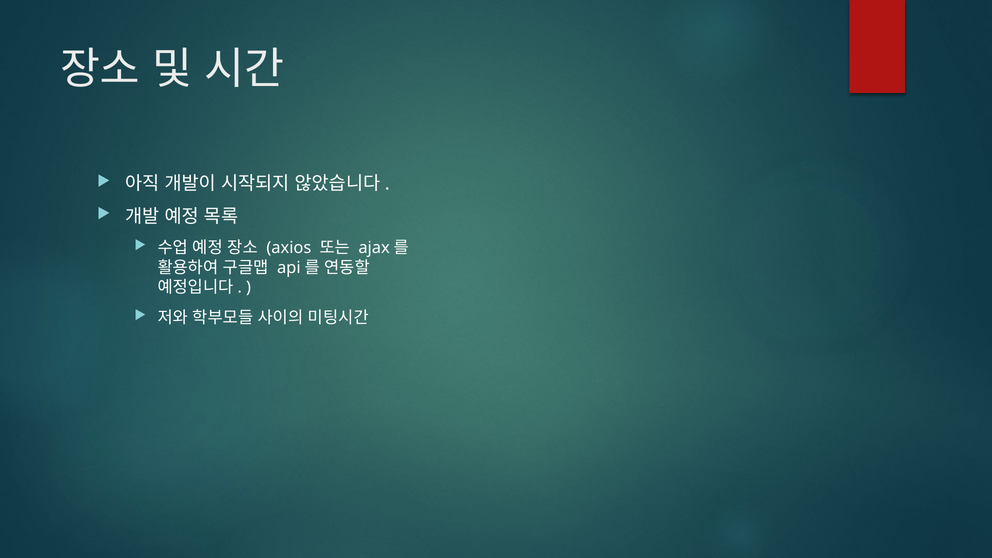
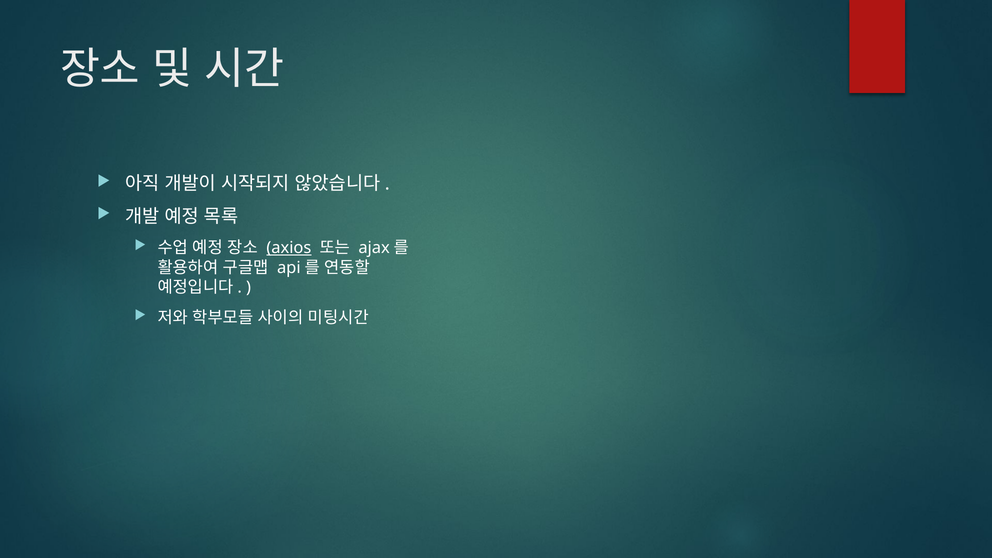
axios underline: none -> present (289, 248)
